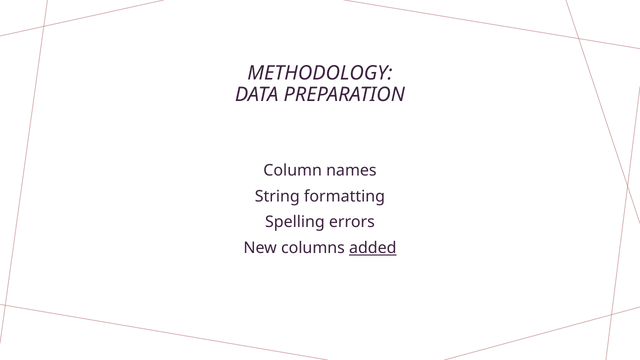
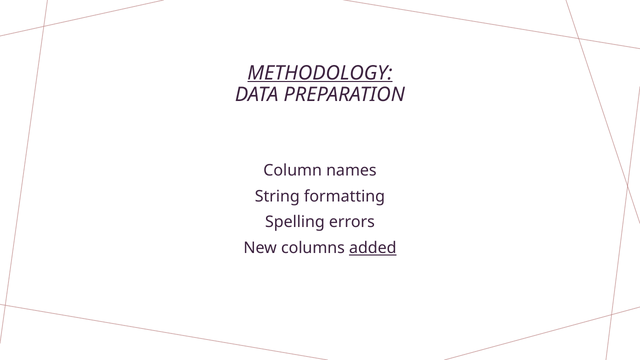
METHODOLOGY underline: none -> present (320, 73)
